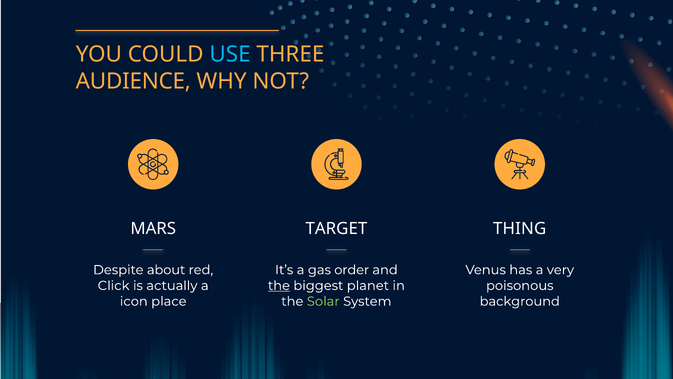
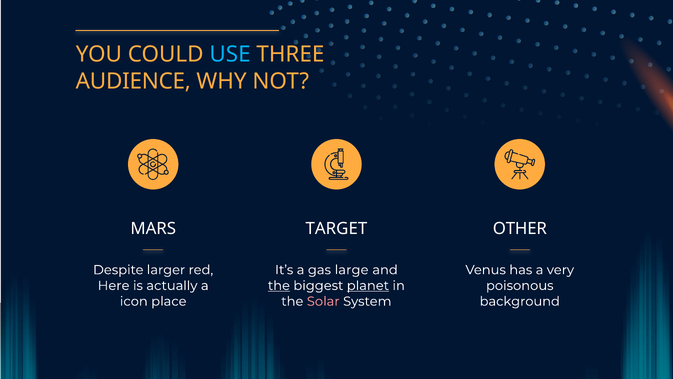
THING: THING -> OTHER (520, 228)
about: about -> larger (166, 270)
order: order -> large (352, 270)
Click: Click -> Here (114, 285)
planet underline: none -> present (368, 285)
Solar colour: light green -> pink (323, 301)
